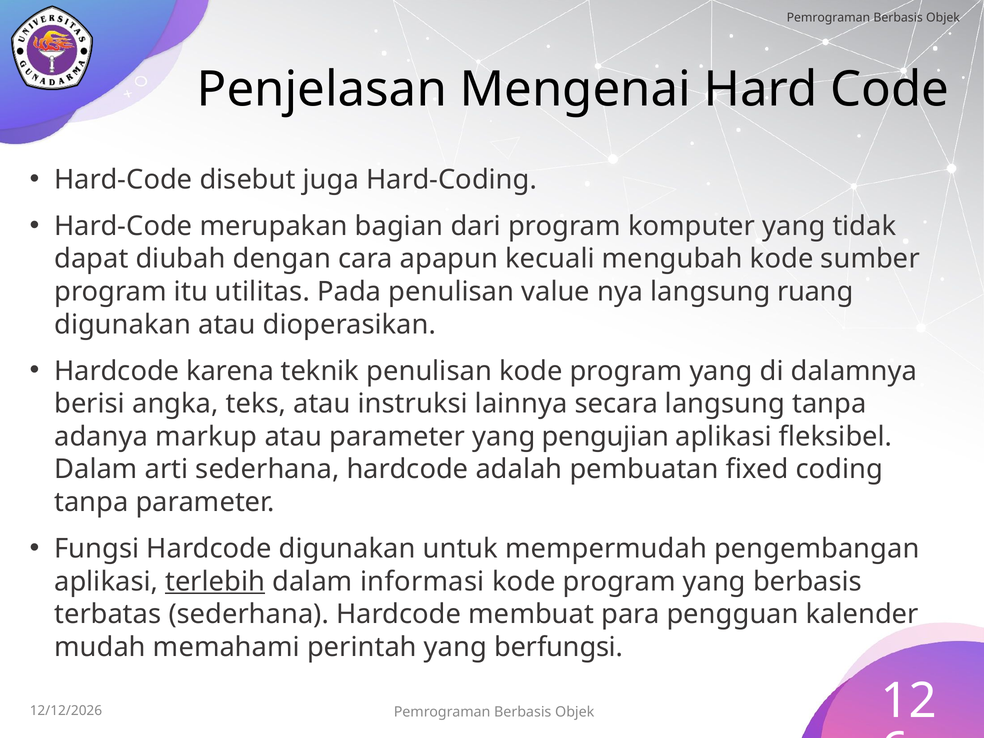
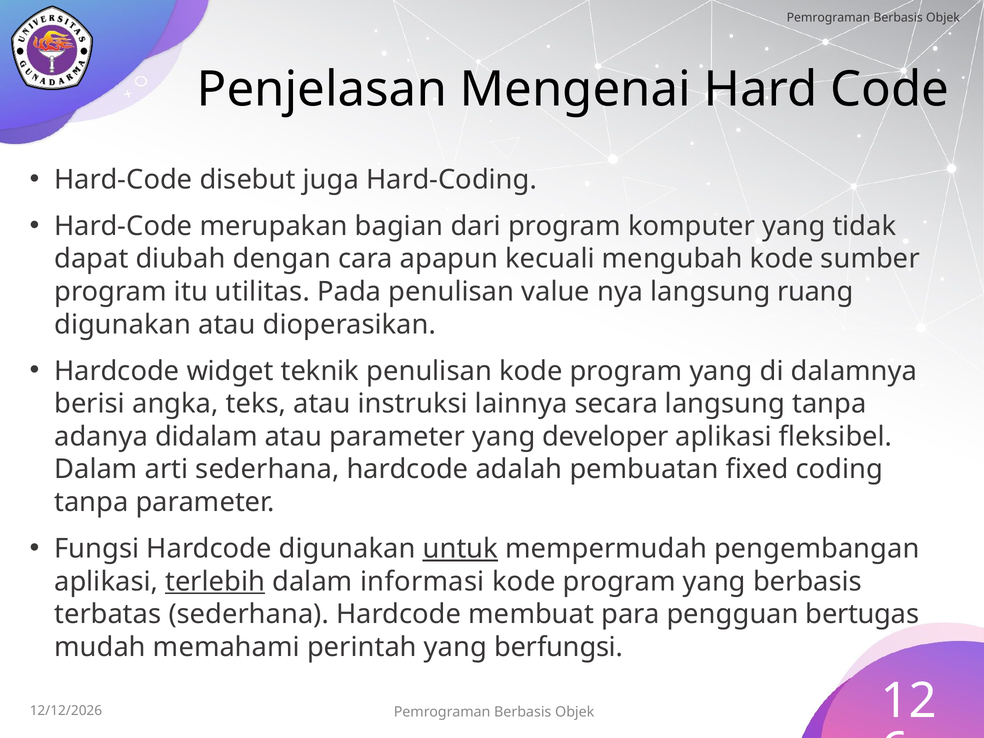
karena: karena -> widget (230, 371)
markup: markup -> didalam (206, 437)
pengujian: pengujian -> developer (605, 437)
untuk underline: none -> present (460, 549)
kalender: kalender -> bertugas (862, 614)
